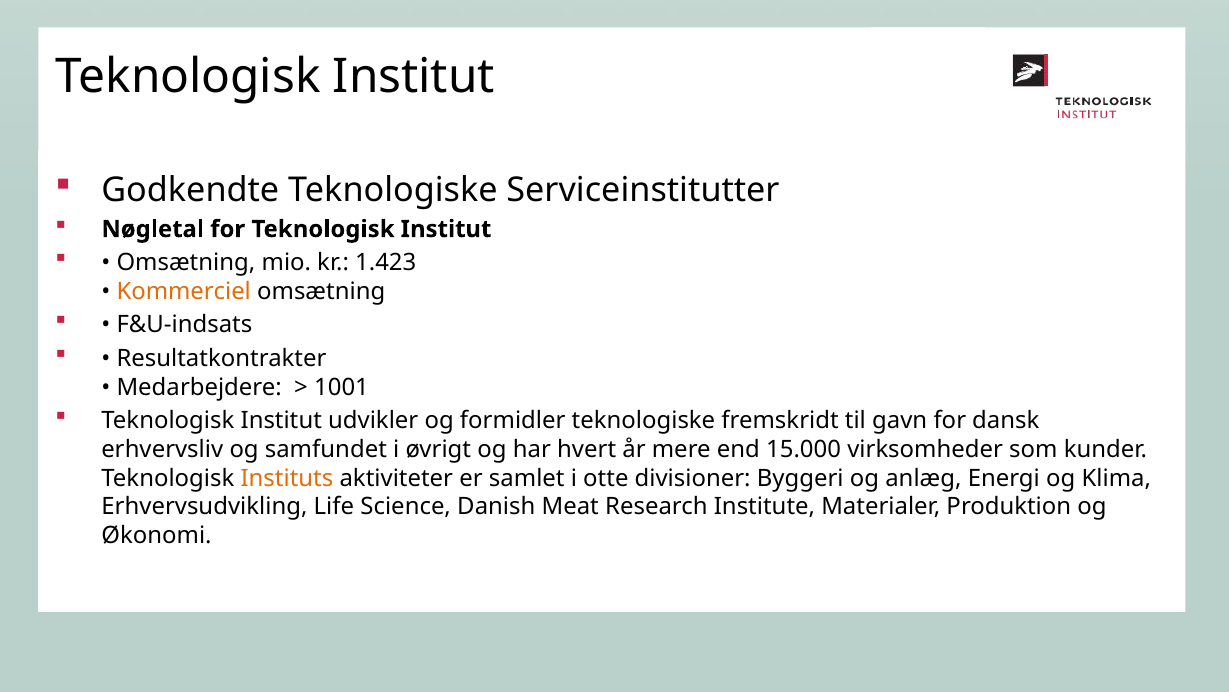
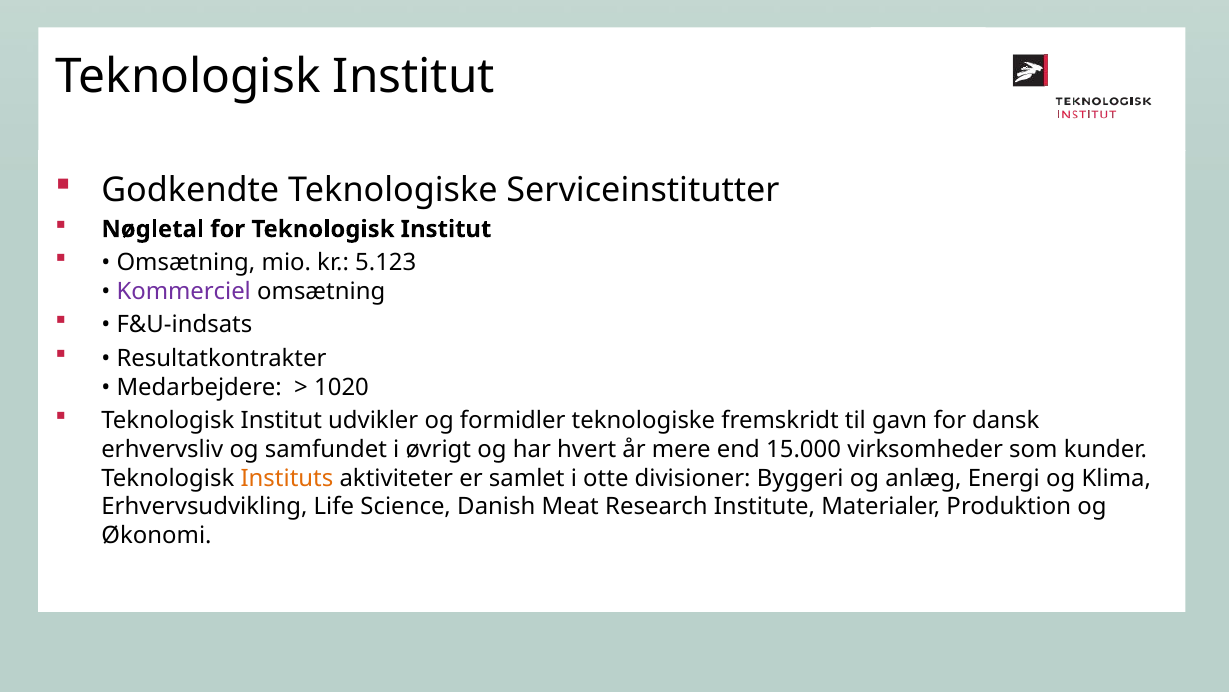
1.423: 1.423 -> 5.123 (386, 262)
Kommerciel colour: orange -> purple (184, 291)
1001: 1001 -> 1020 (342, 387)
